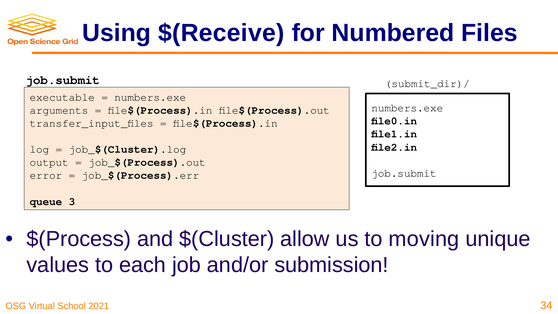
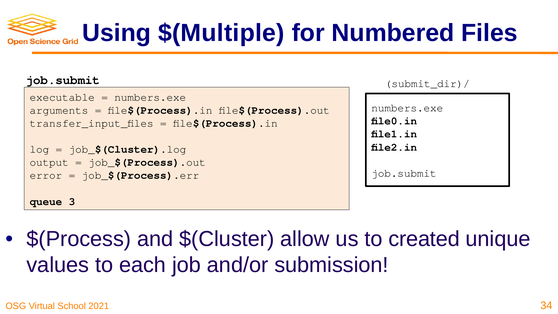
$(Receive: $(Receive -> $(Multiple (221, 33)
moving: moving -> created (424, 239)
